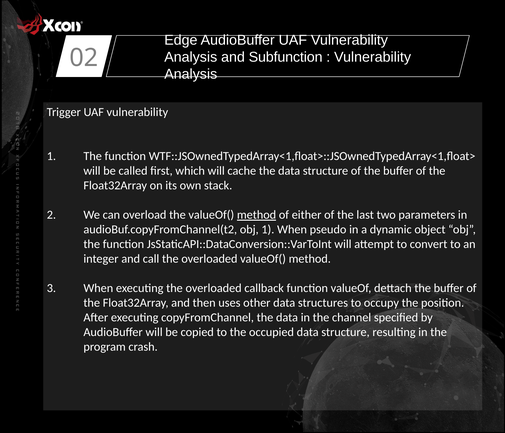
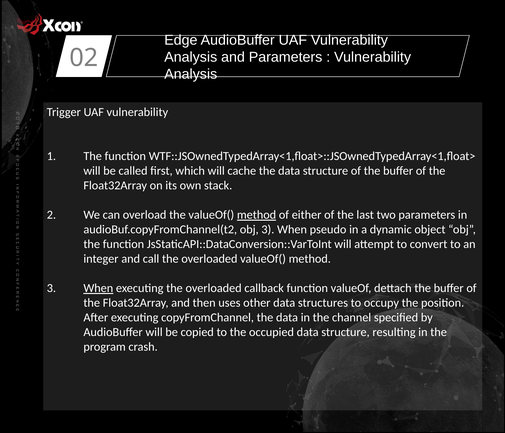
and Subfunction: Subfunction -> Parameters (286, 57)
obj 1: 1 -> 3 (268, 229)
When underline: none -> present (98, 288)
